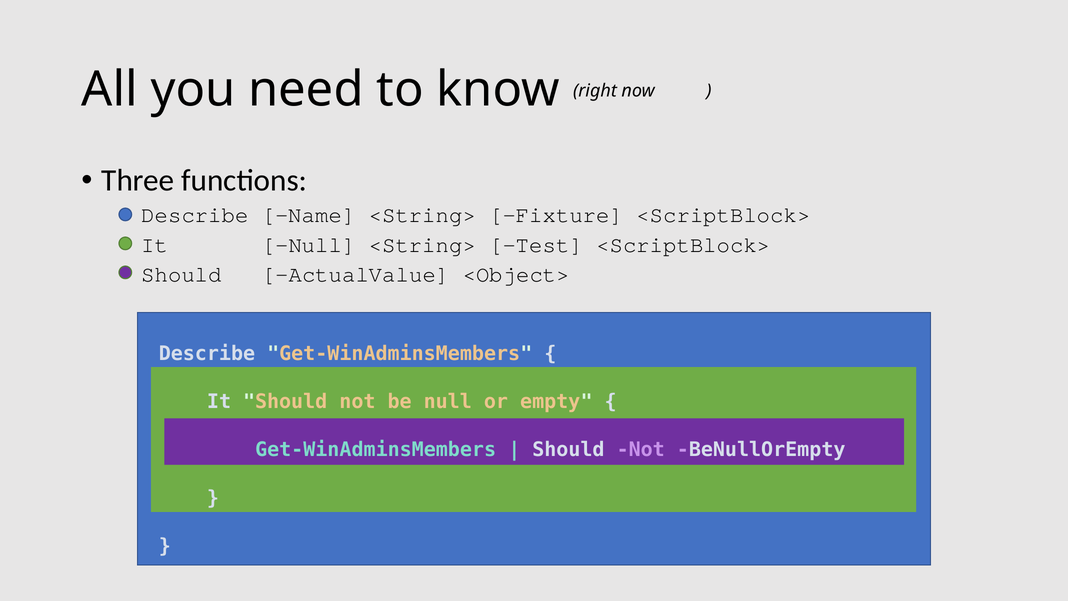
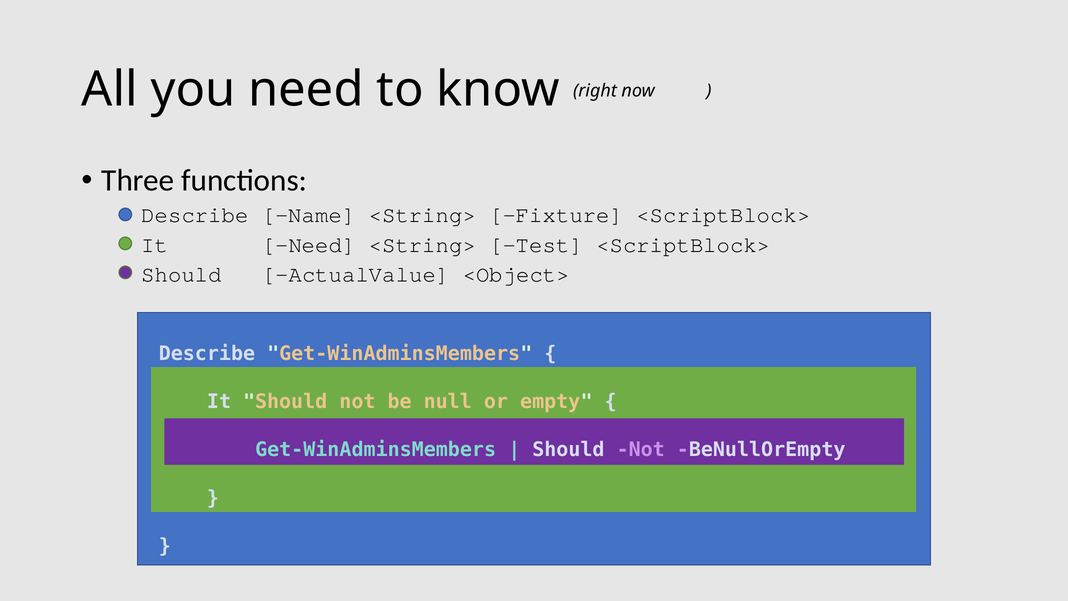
It Null: Null -> Need (309, 245)
